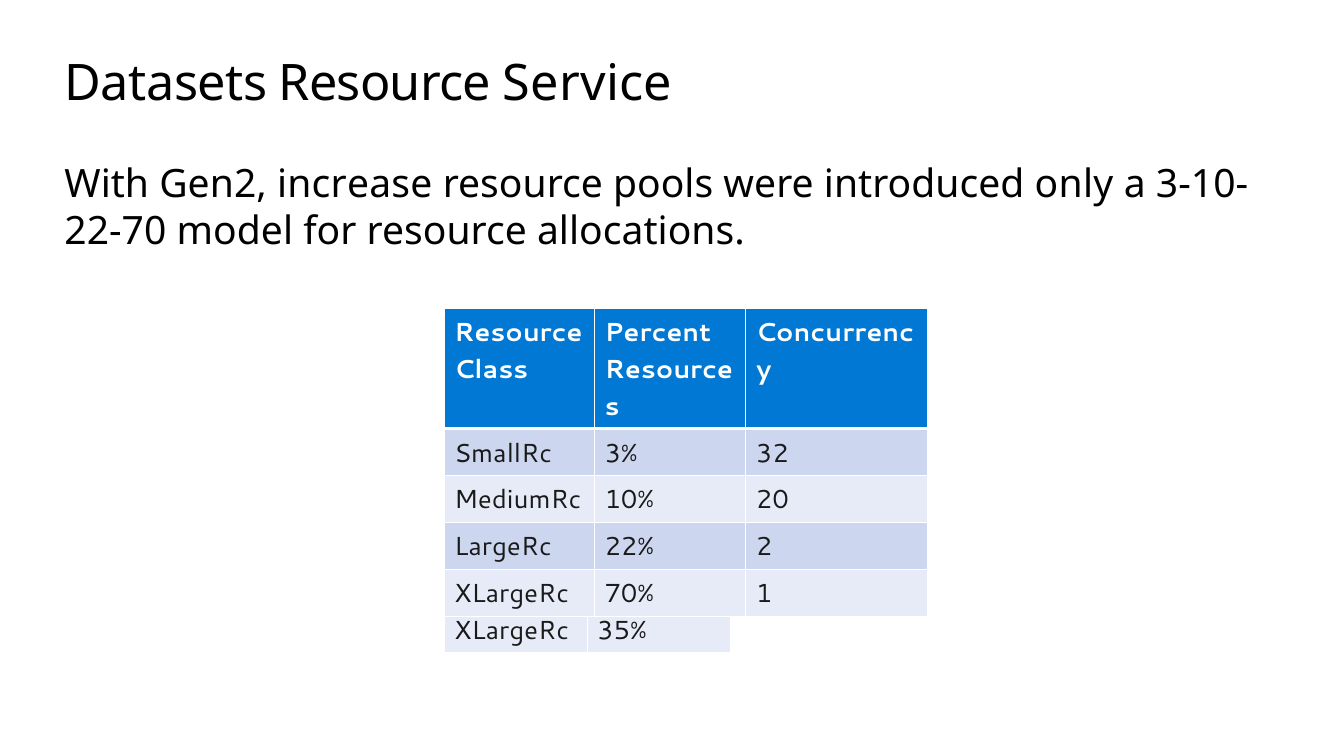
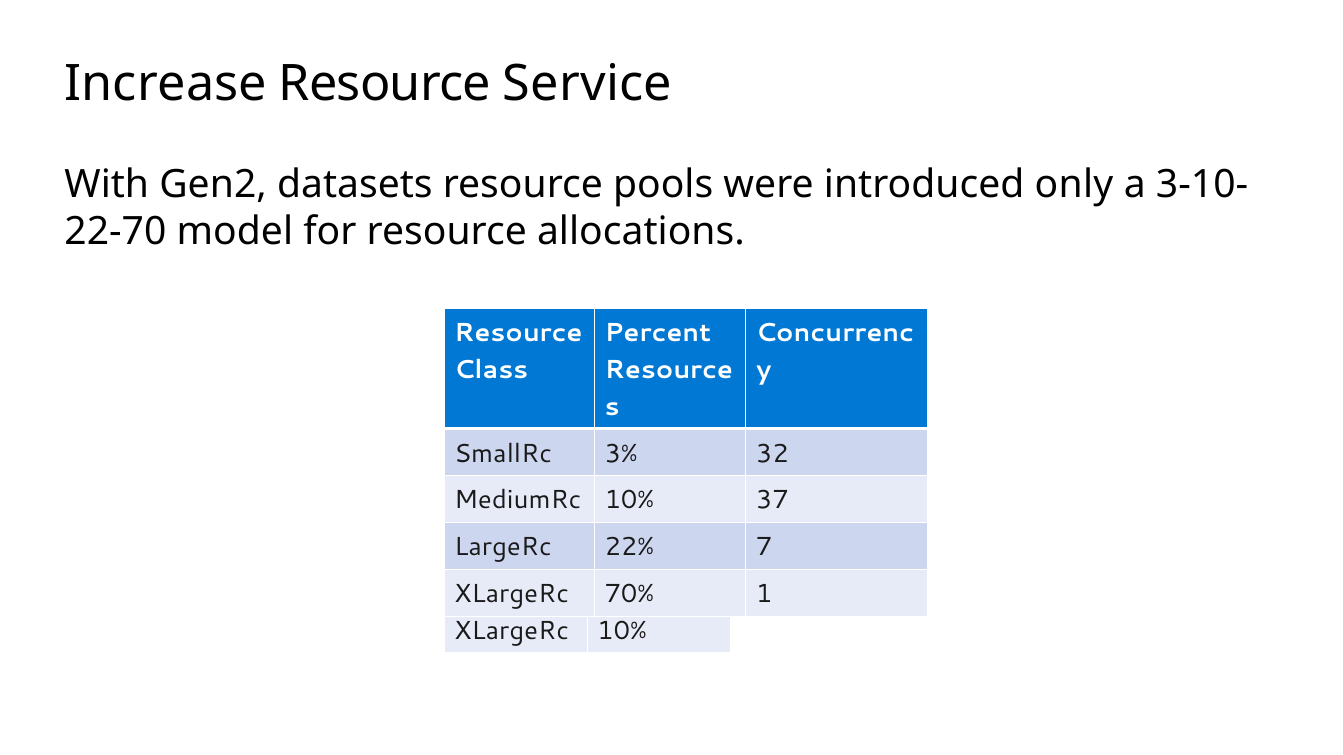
Datasets: Datasets -> Increase (166, 84)
increase: increase -> datasets (355, 184)
20: 20 -> 37 (772, 501)
2: 2 -> 7 (764, 547)
XLargeRc 35%: 35% -> 10% (622, 631)
